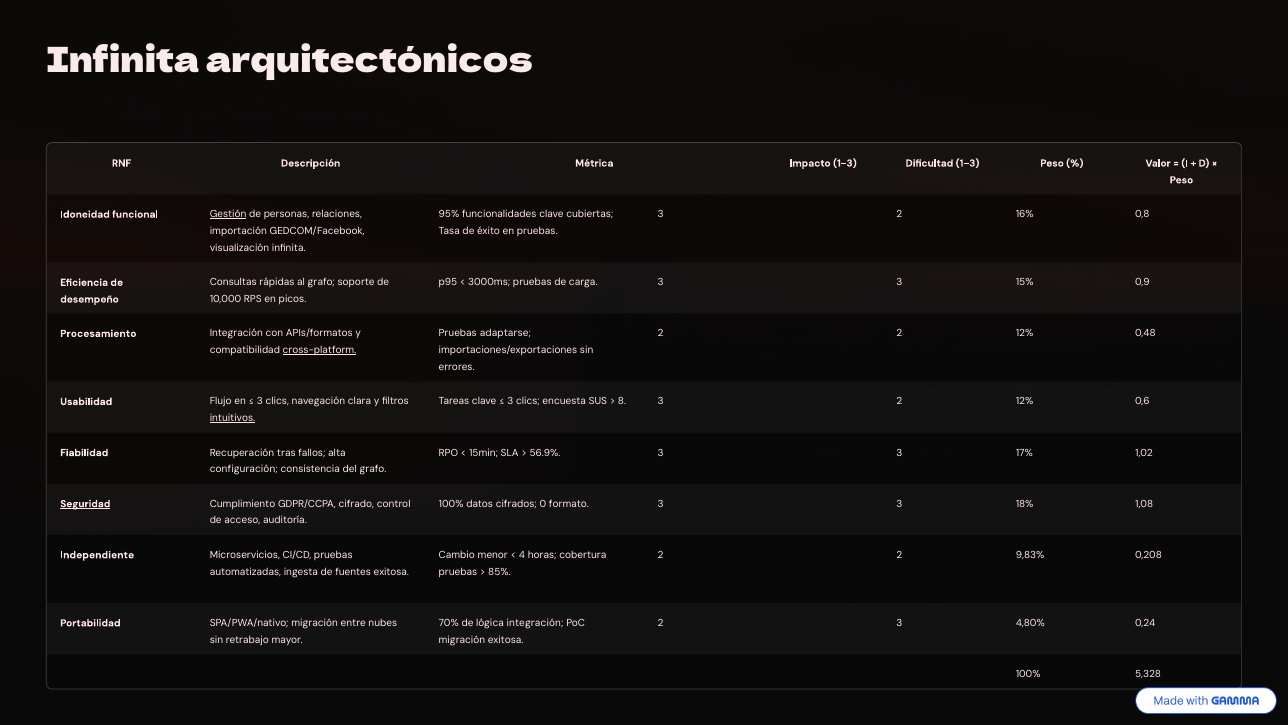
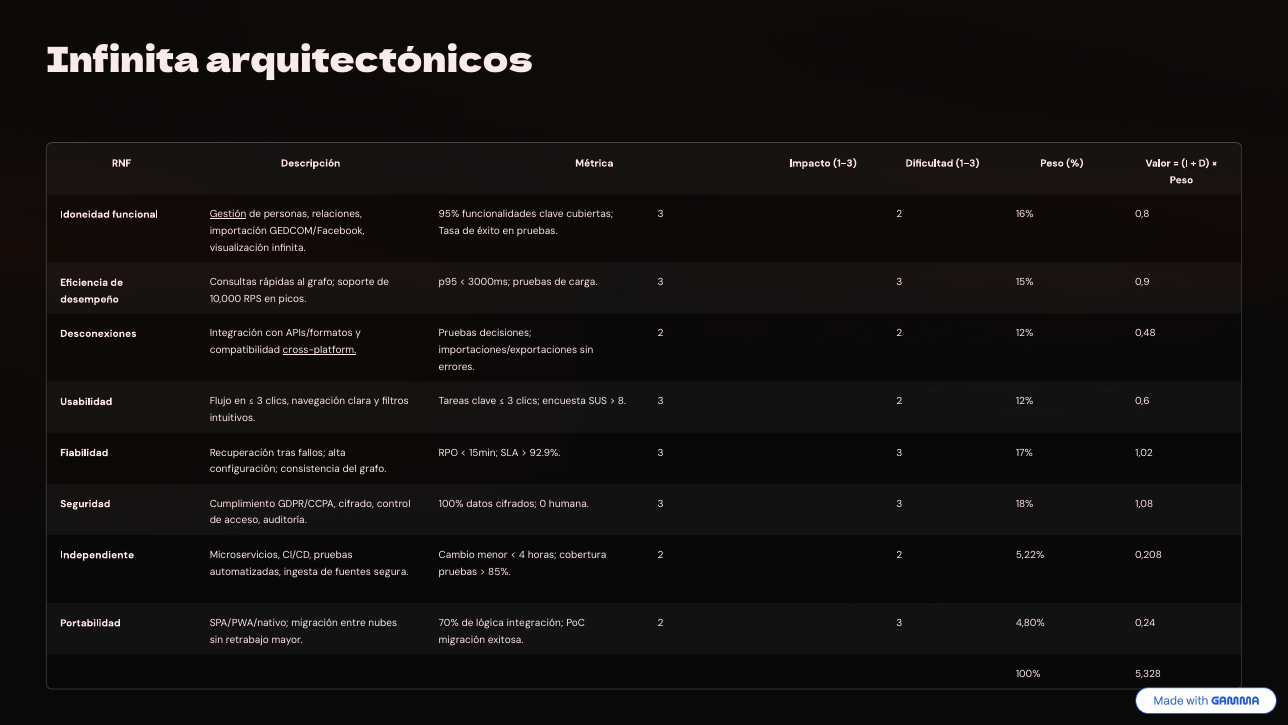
Procesamiento: Procesamiento -> Desconexiones (98, 333)
adaptarse: adaptarse -> decisiones (506, 333)
intuitivos underline: present -> none (233, 418)
56.9%: 56.9% -> 92.9% (545, 452)
Seguridad underline: present -> none (85, 504)
formato: formato -> humana (569, 504)
9,83%: 9,83% -> 5,22% (1030, 555)
fuentes exitosa: exitosa -> segura (391, 571)
